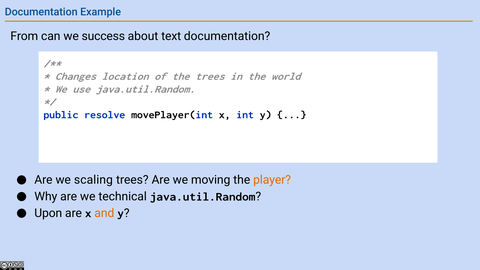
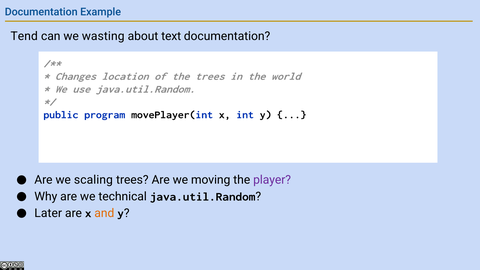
From: From -> Tend (24, 36)
success: success -> wasting (103, 36)
resolve: resolve -> program (105, 115)
player colour: orange -> purple (272, 180)
Upon: Upon -> Later (48, 213)
